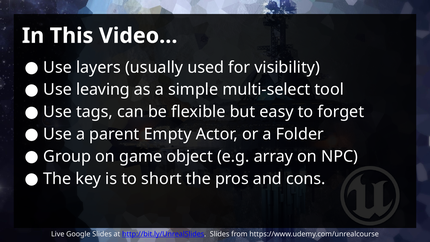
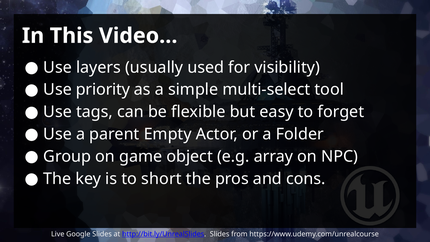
leaving: leaving -> priority (103, 90)
